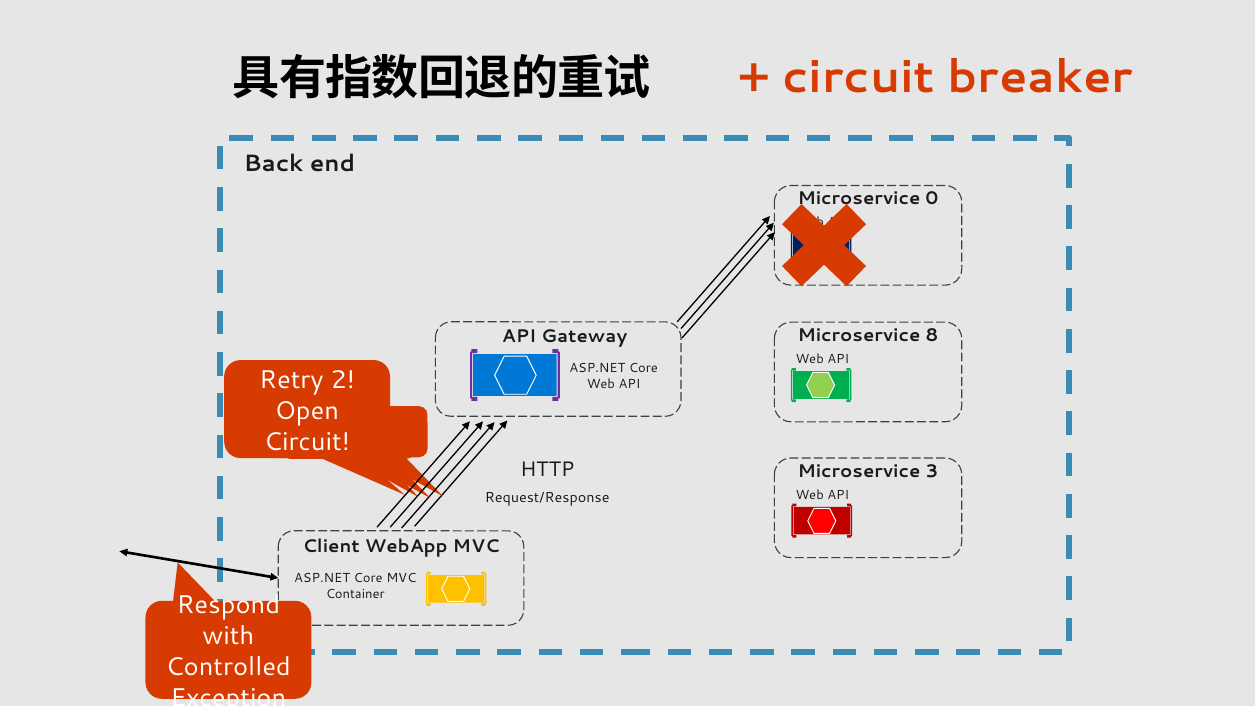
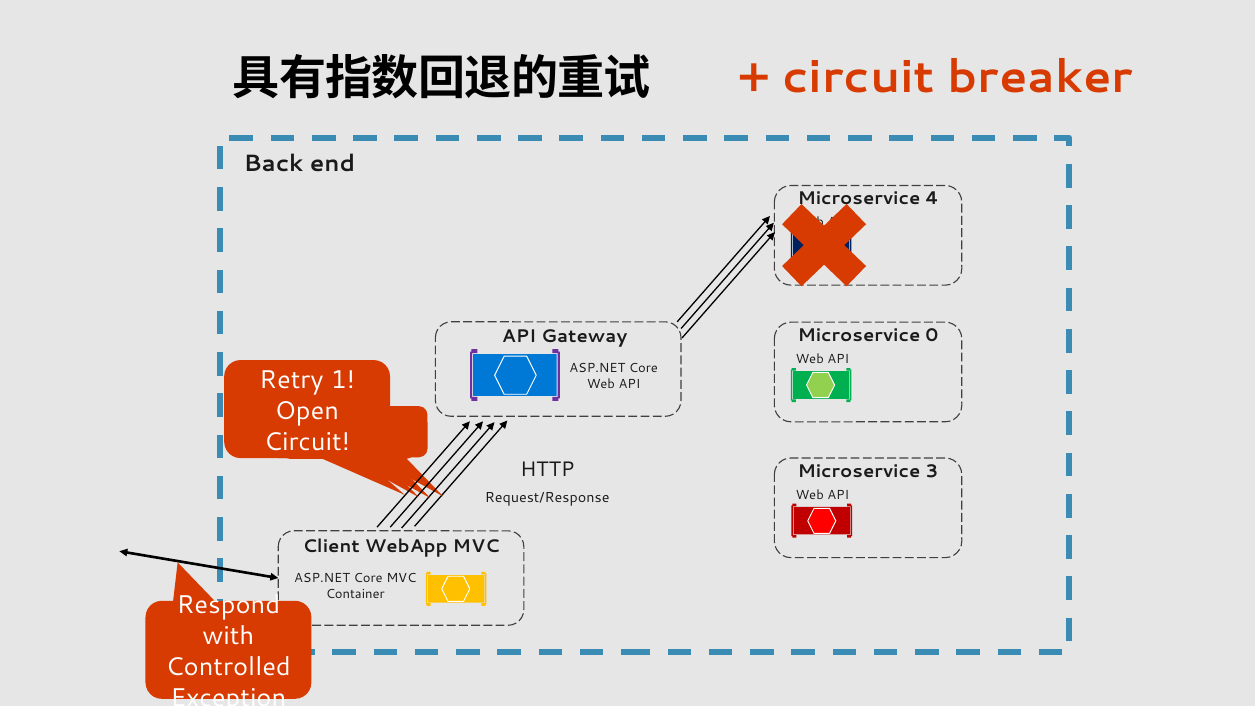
0: 0 -> 4 (932, 198)
8: 8 -> 0 (932, 335)
2: 2 -> 1 (343, 380)
